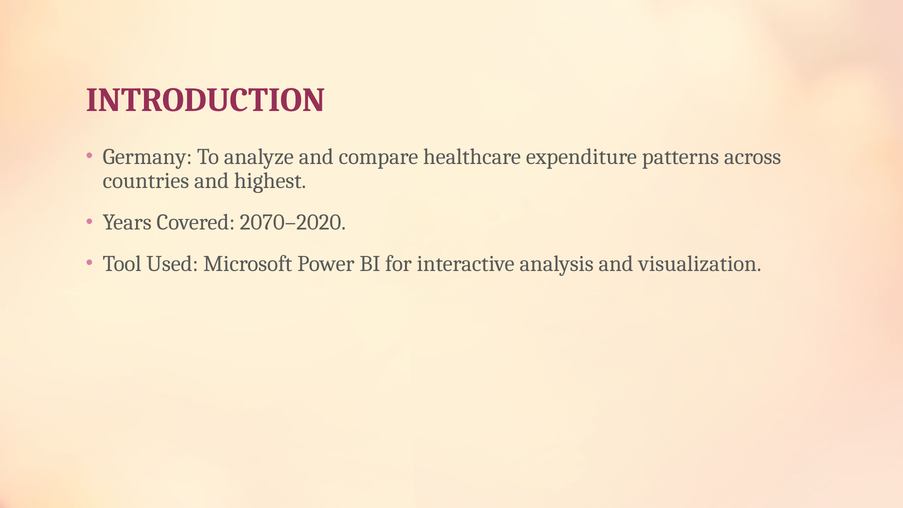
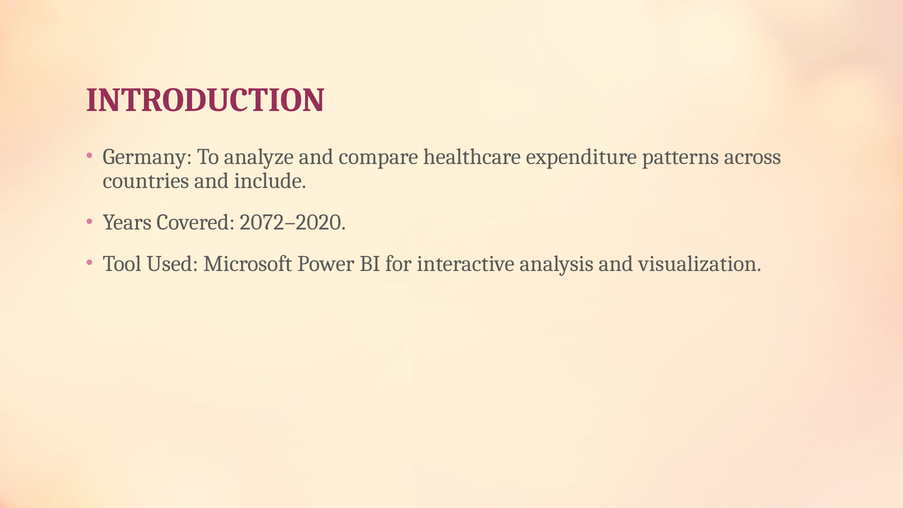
highest: highest -> include (270, 181)
2070–2020: 2070–2020 -> 2072–2020 (293, 222)
